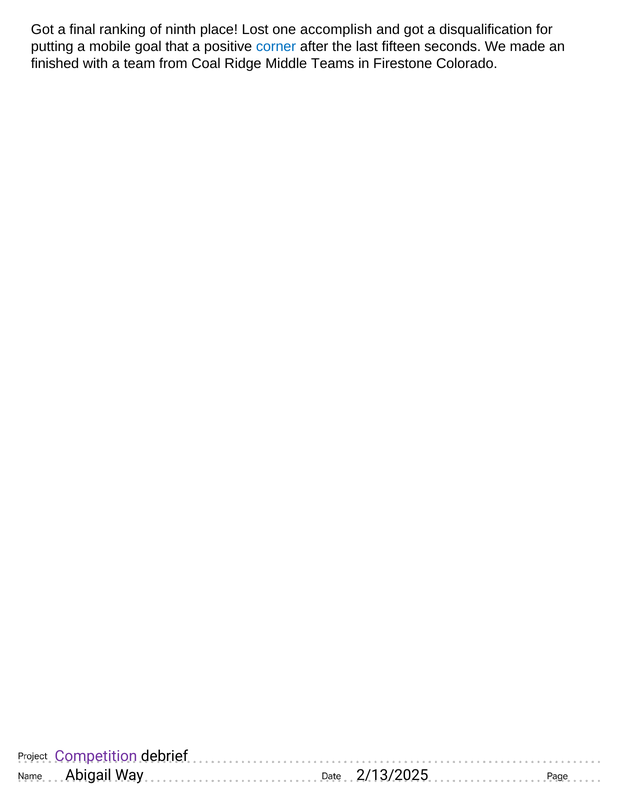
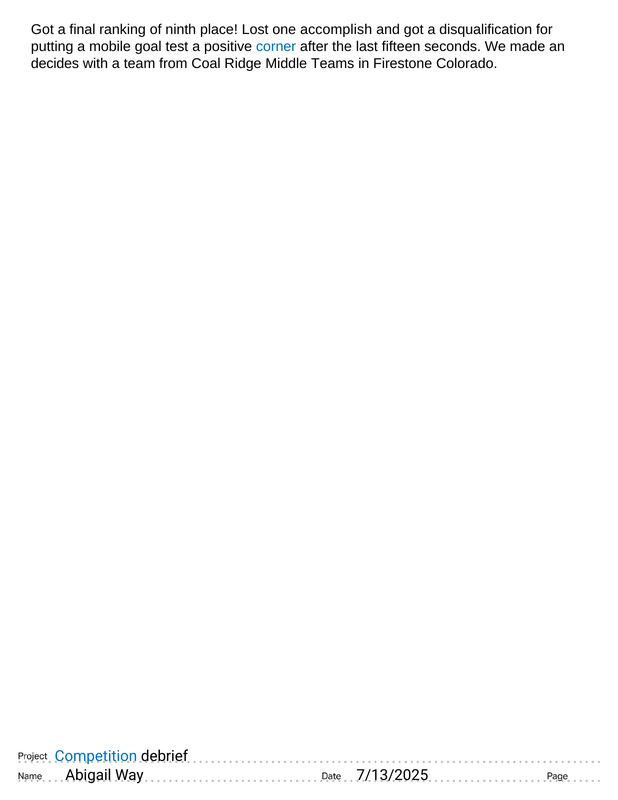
that: that -> test (177, 46)
finished: finished -> decides (55, 63)
Competition colour: purple -> blue (96, 756)
2/13/2025: 2/13/2025 -> 7/13/2025 (392, 775)
